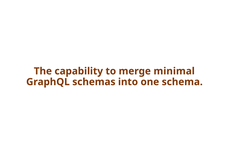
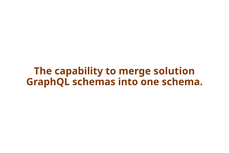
minimal: minimal -> solution (174, 71)
